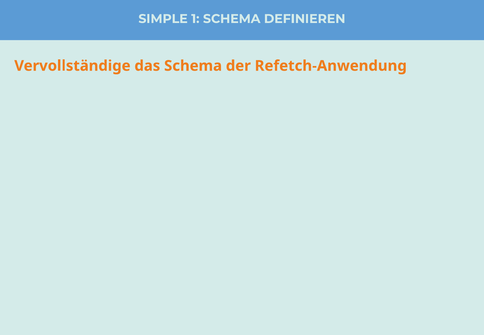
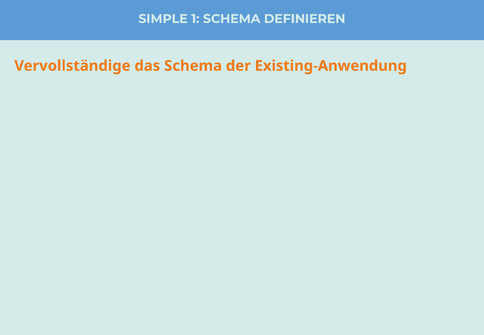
Refetch-Anwendung: Refetch-Anwendung -> Existing-Anwendung (331, 66)
